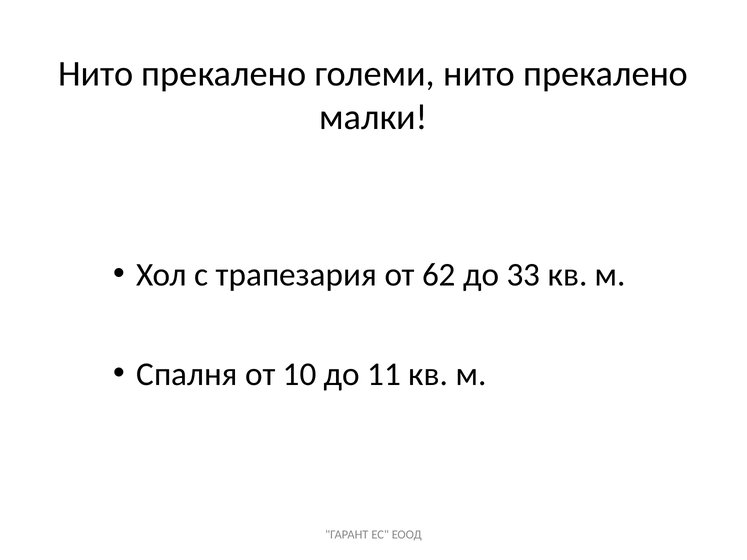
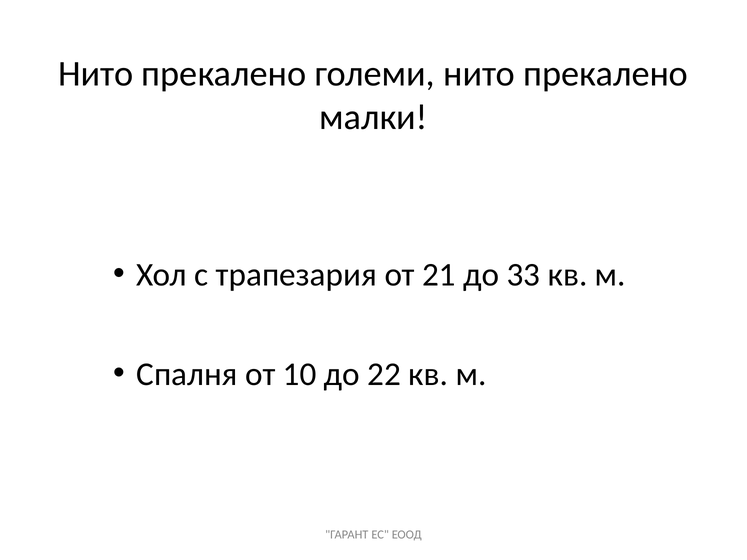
62: 62 -> 21 (439, 275)
11: 11 -> 22 (384, 374)
